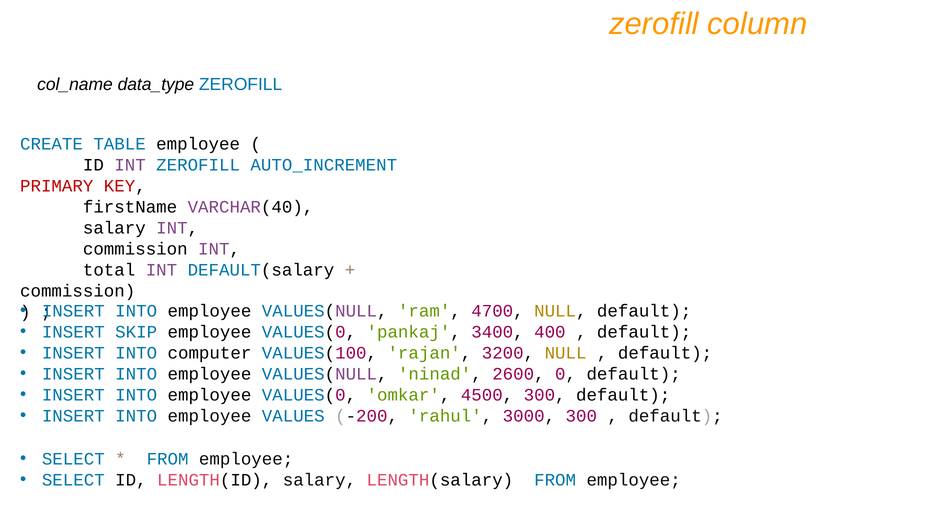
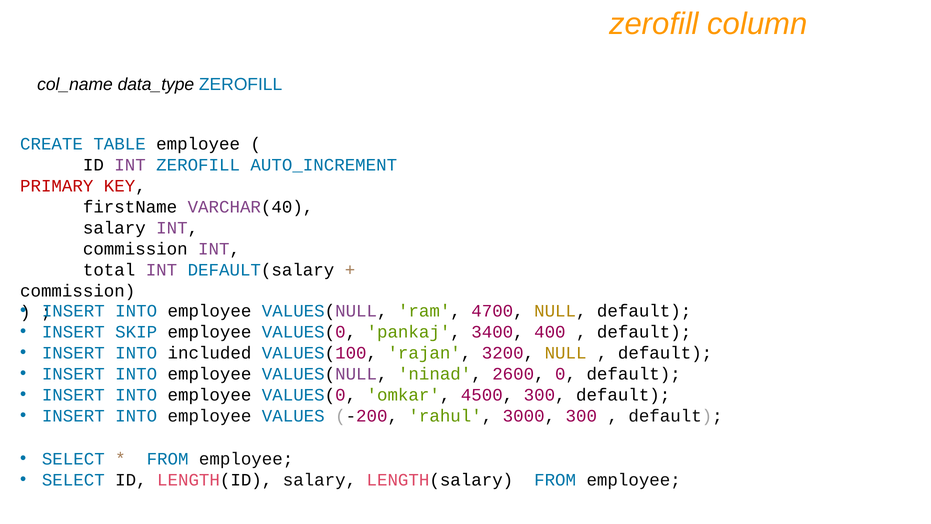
computer: computer -> included (209, 353)
